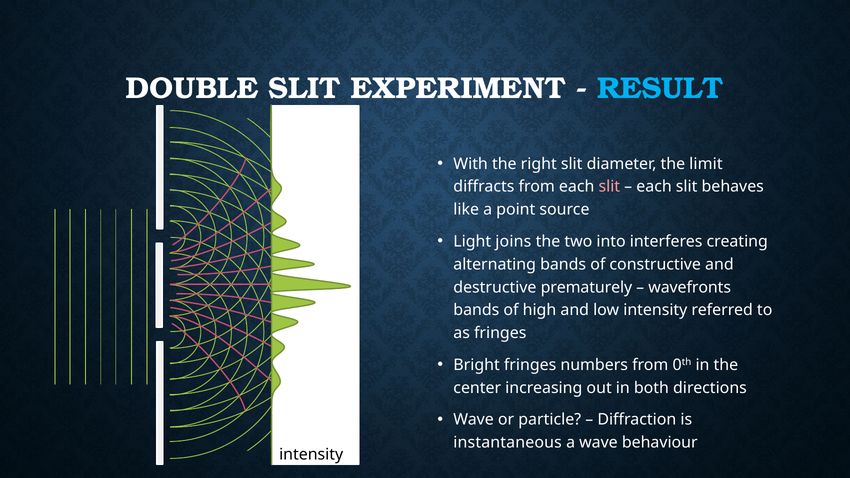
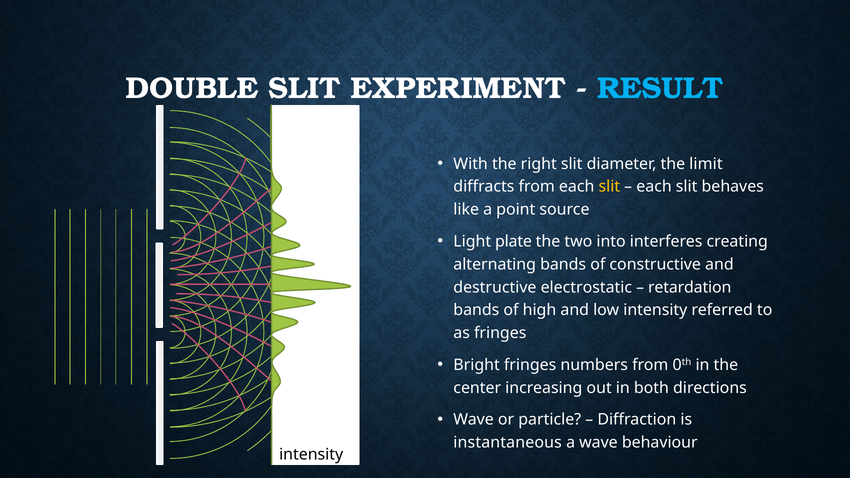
slit colour: pink -> yellow (609, 187)
joins: joins -> plate (514, 241)
prematurely: prematurely -> electrostatic (586, 287)
wavefronts: wavefronts -> retardation (690, 287)
